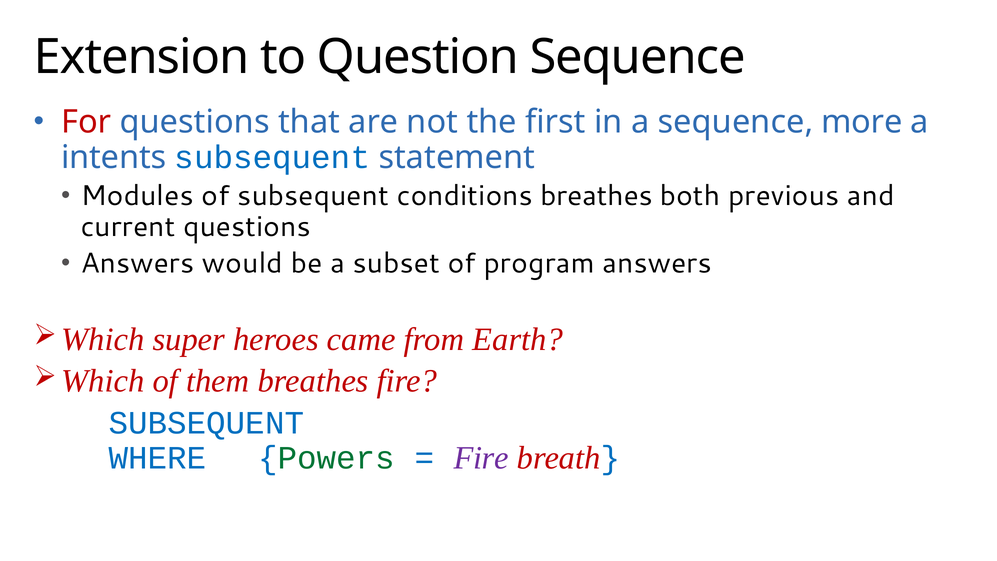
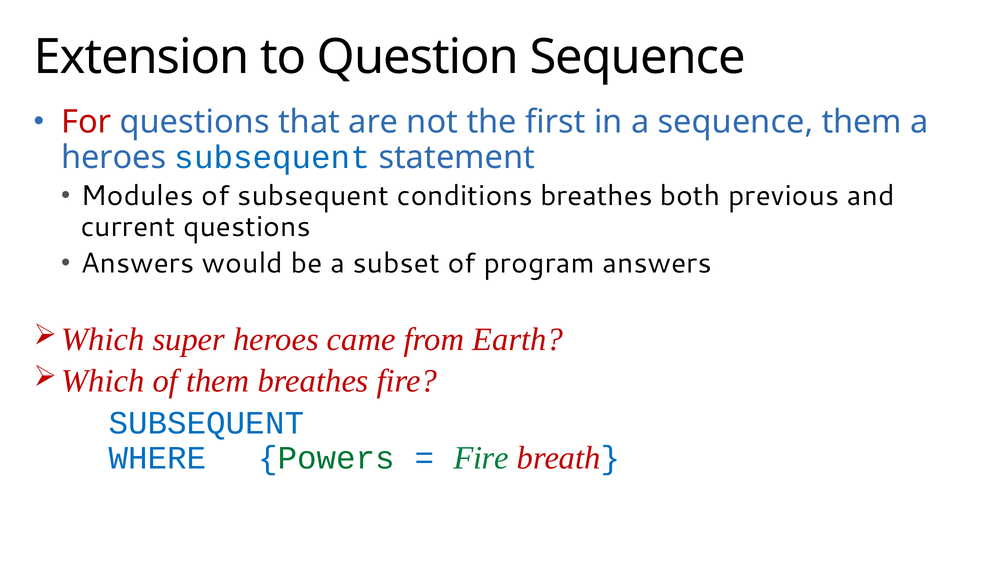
sequence more: more -> them (862, 122)
intents: intents -> heroes (114, 157)
Fire colour: purple -> green (481, 458)
